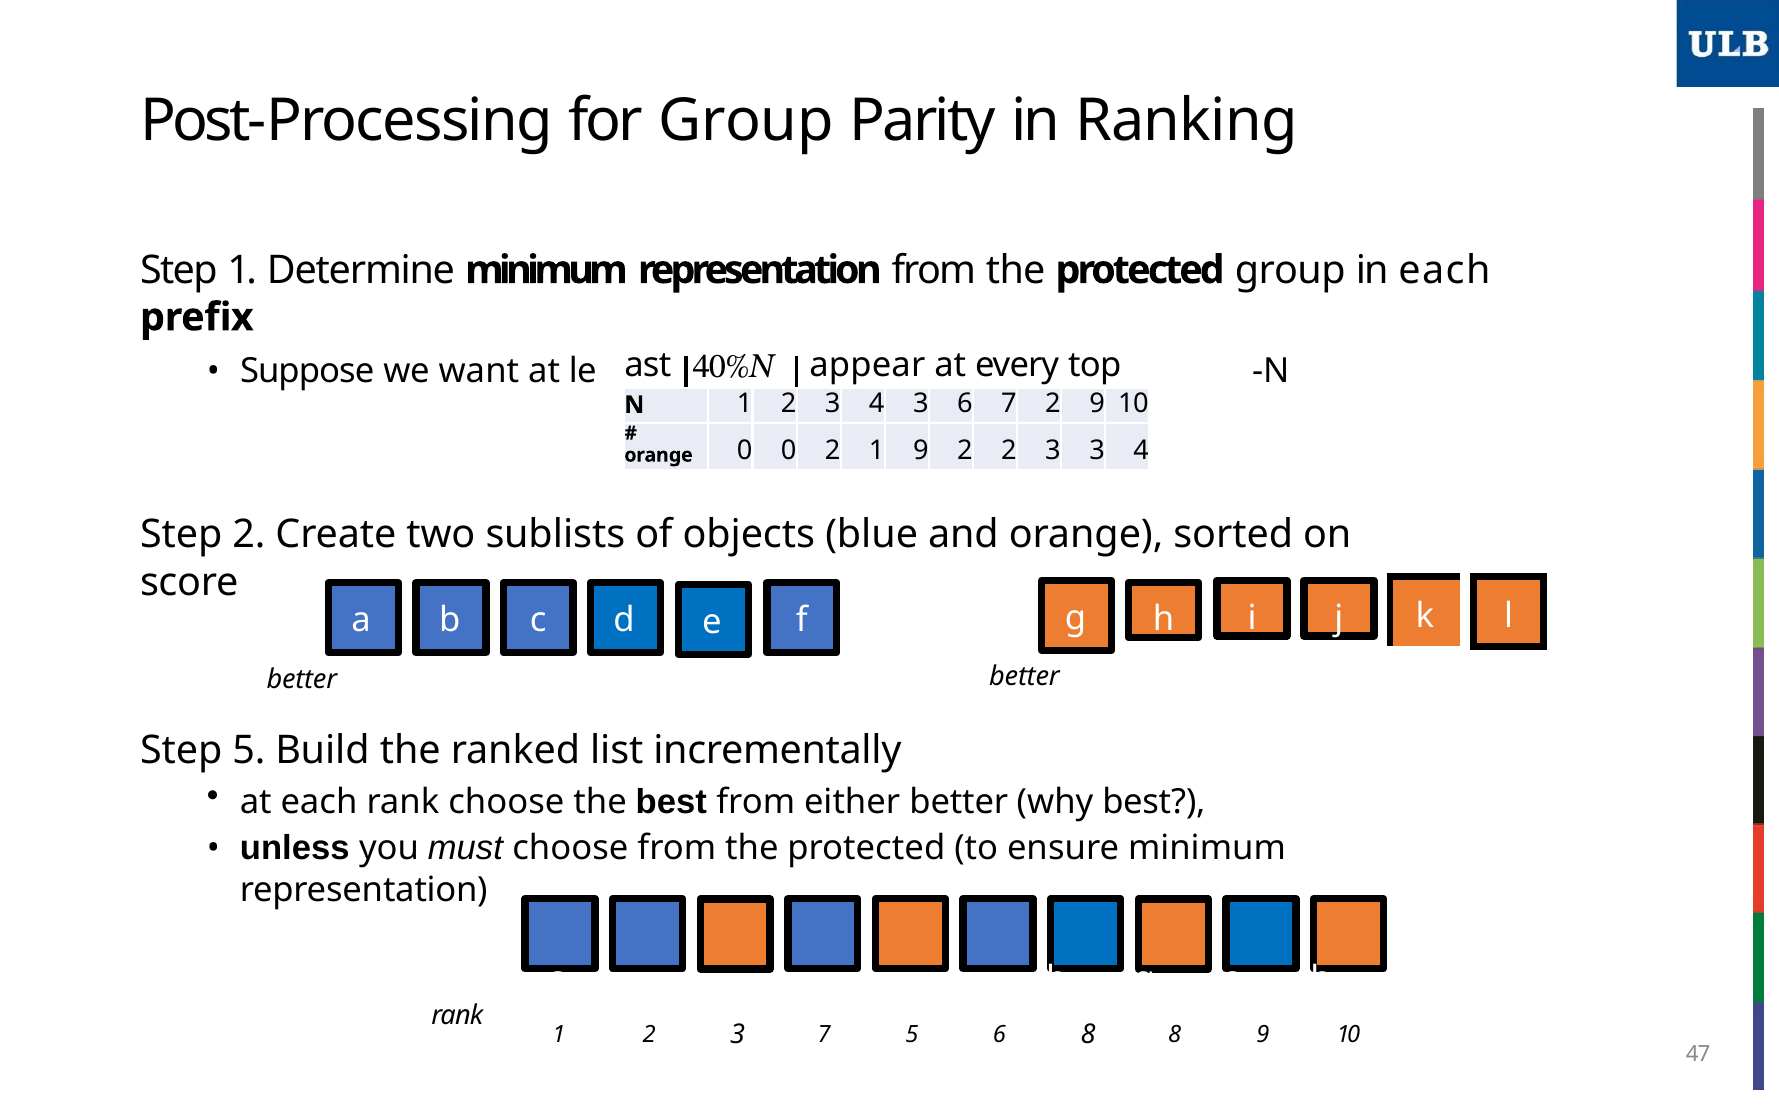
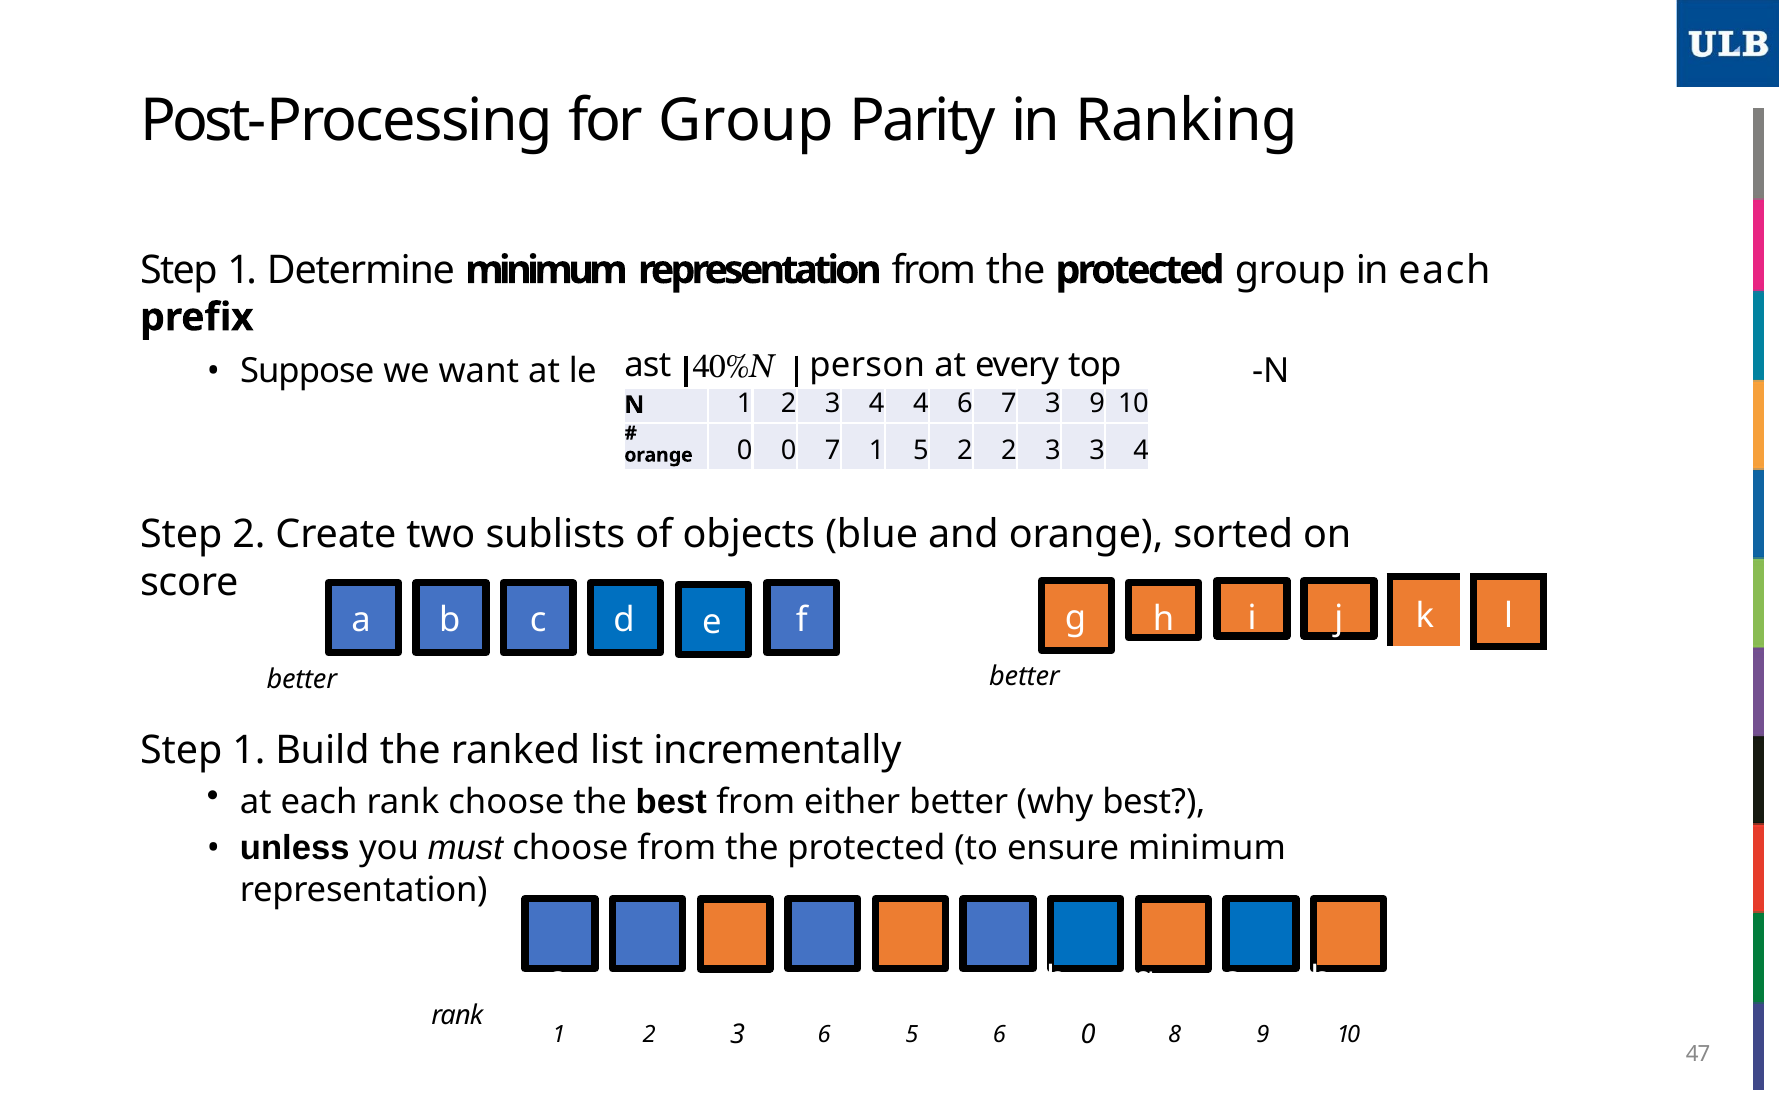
appear: appear -> person (867, 365)
4 3: 3 -> 4 (921, 403)
7 2: 2 -> 3 (1053, 403)
0 2: 2 -> 7 (833, 451)
1 9: 9 -> 5 (921, 451)
5: 5 -> 1 (249, 750)
3 7: 7 -> 6 (824, 1035)
6 8: 8 -> 0 (1088, 1035)
